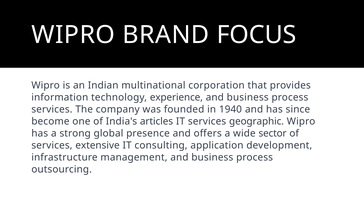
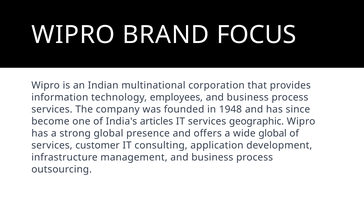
experience: experience -> employees (176, 97)
1940: 1940 -> 1948 (230, 109)
wide sector: sector -> global (273, 133)
extensive: extensive -> customer (98, 145)
